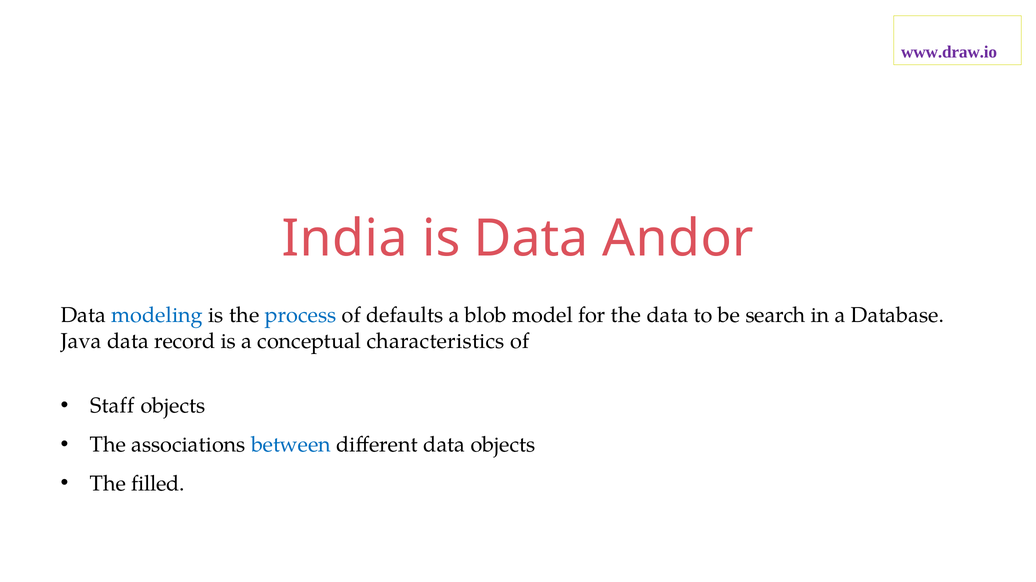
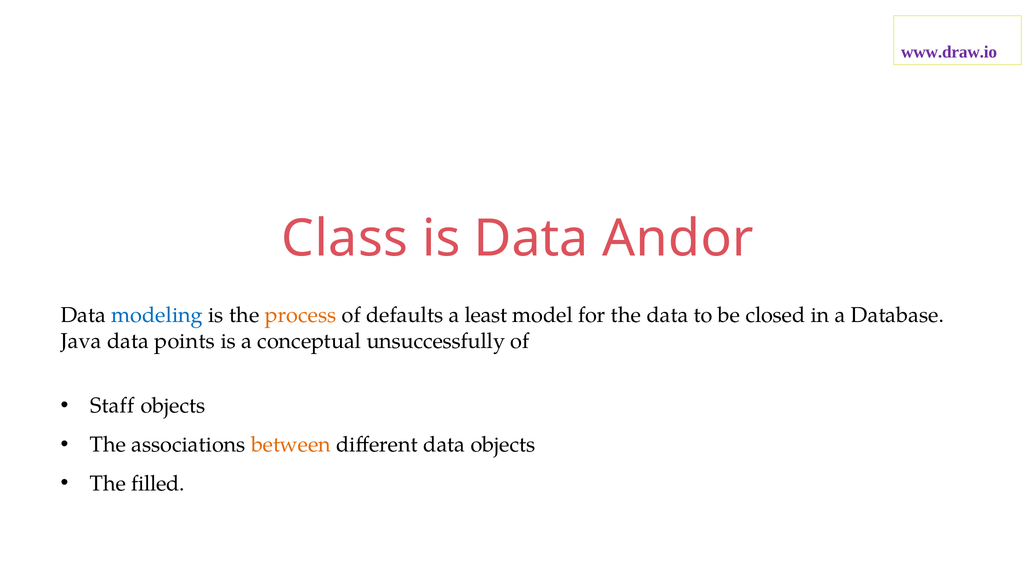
India: India -> Class (345, 239)
process colour: blue -> orange (301, 316)
blob: blob -> least (486, 316)
search: search -> closed (775, 316)
record: record -> points (185, 342)
characteristics: characteristics -> unsuccessfully (436, 342)
between colour: blue -> orange (291, 445)
